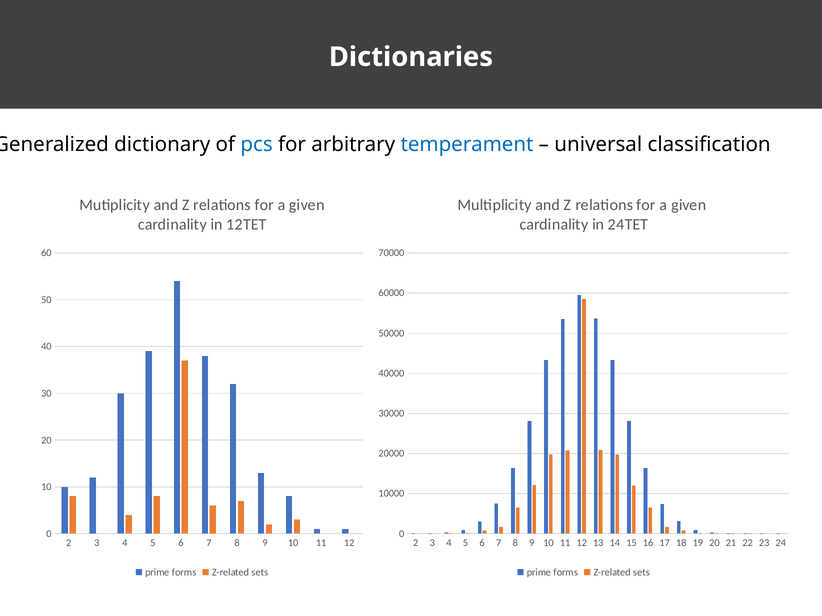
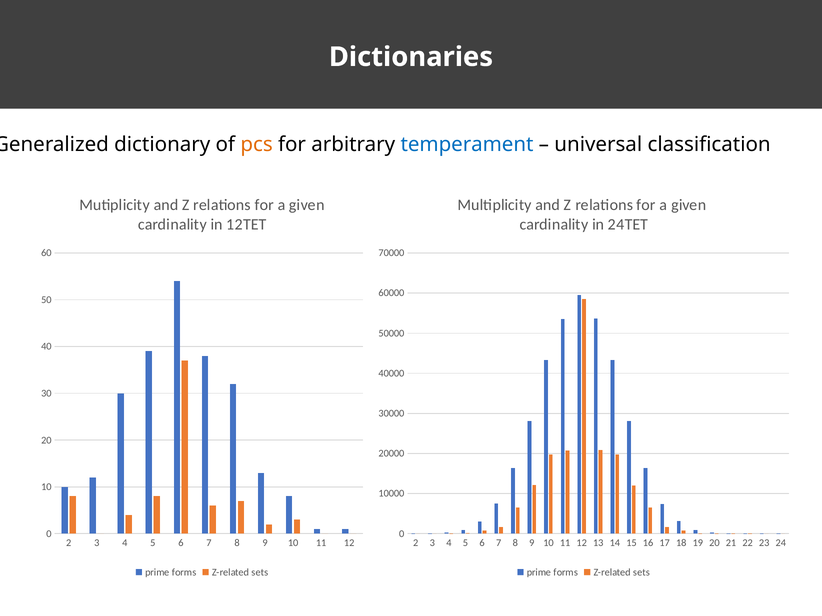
pcs colour: blue -> orange (257, 145)
